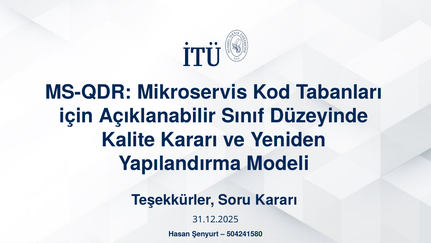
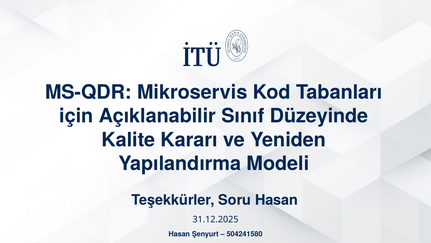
Soru Kararı: Kararı -> Hasan (276, 199)
